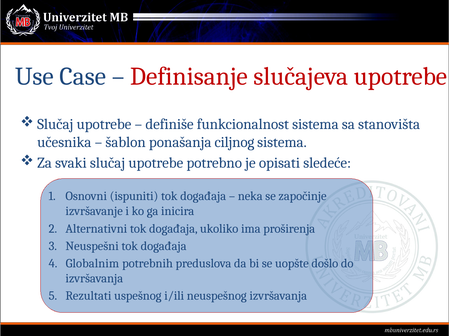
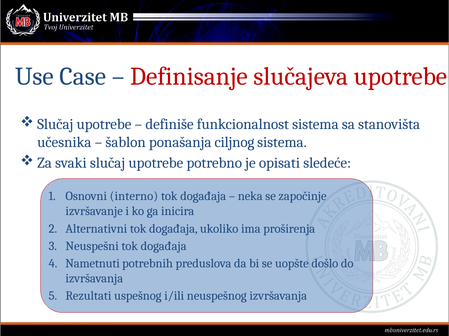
ispuniti: ispuniti -> interno (134, 197)
Globalnim: Globalnim -> Nametnuti (93, 264)
